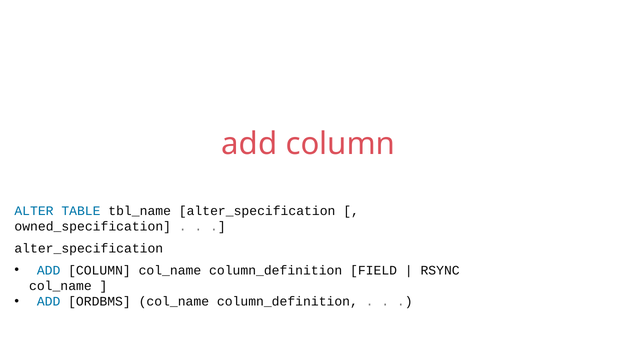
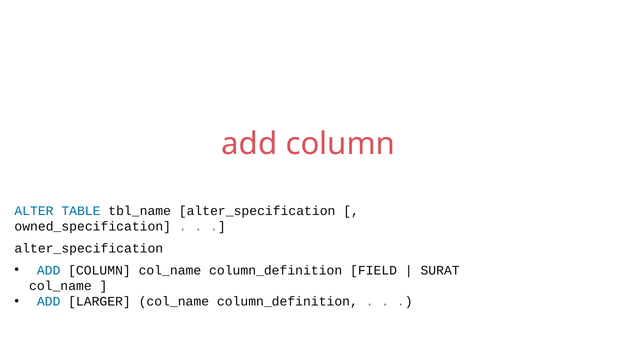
RSYNC: RSYNC -> SURAT (440, 271)
ORDBMS: ORDBMS -> LARGER (99, 302)
